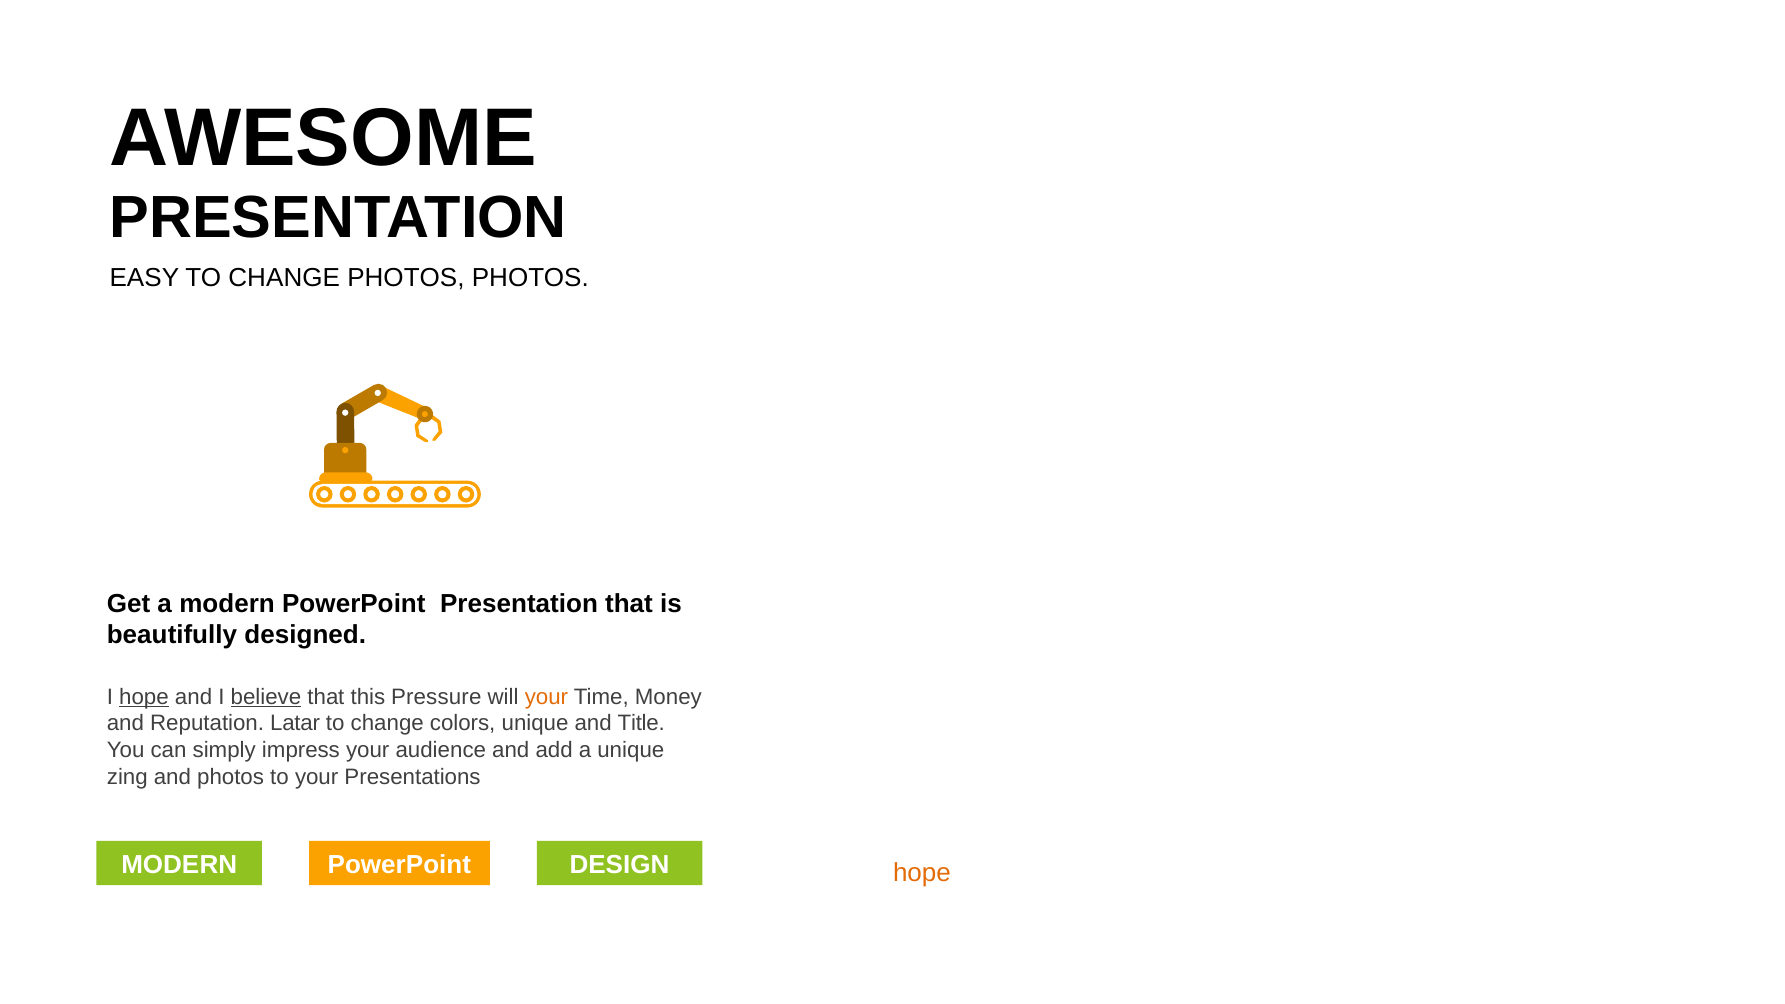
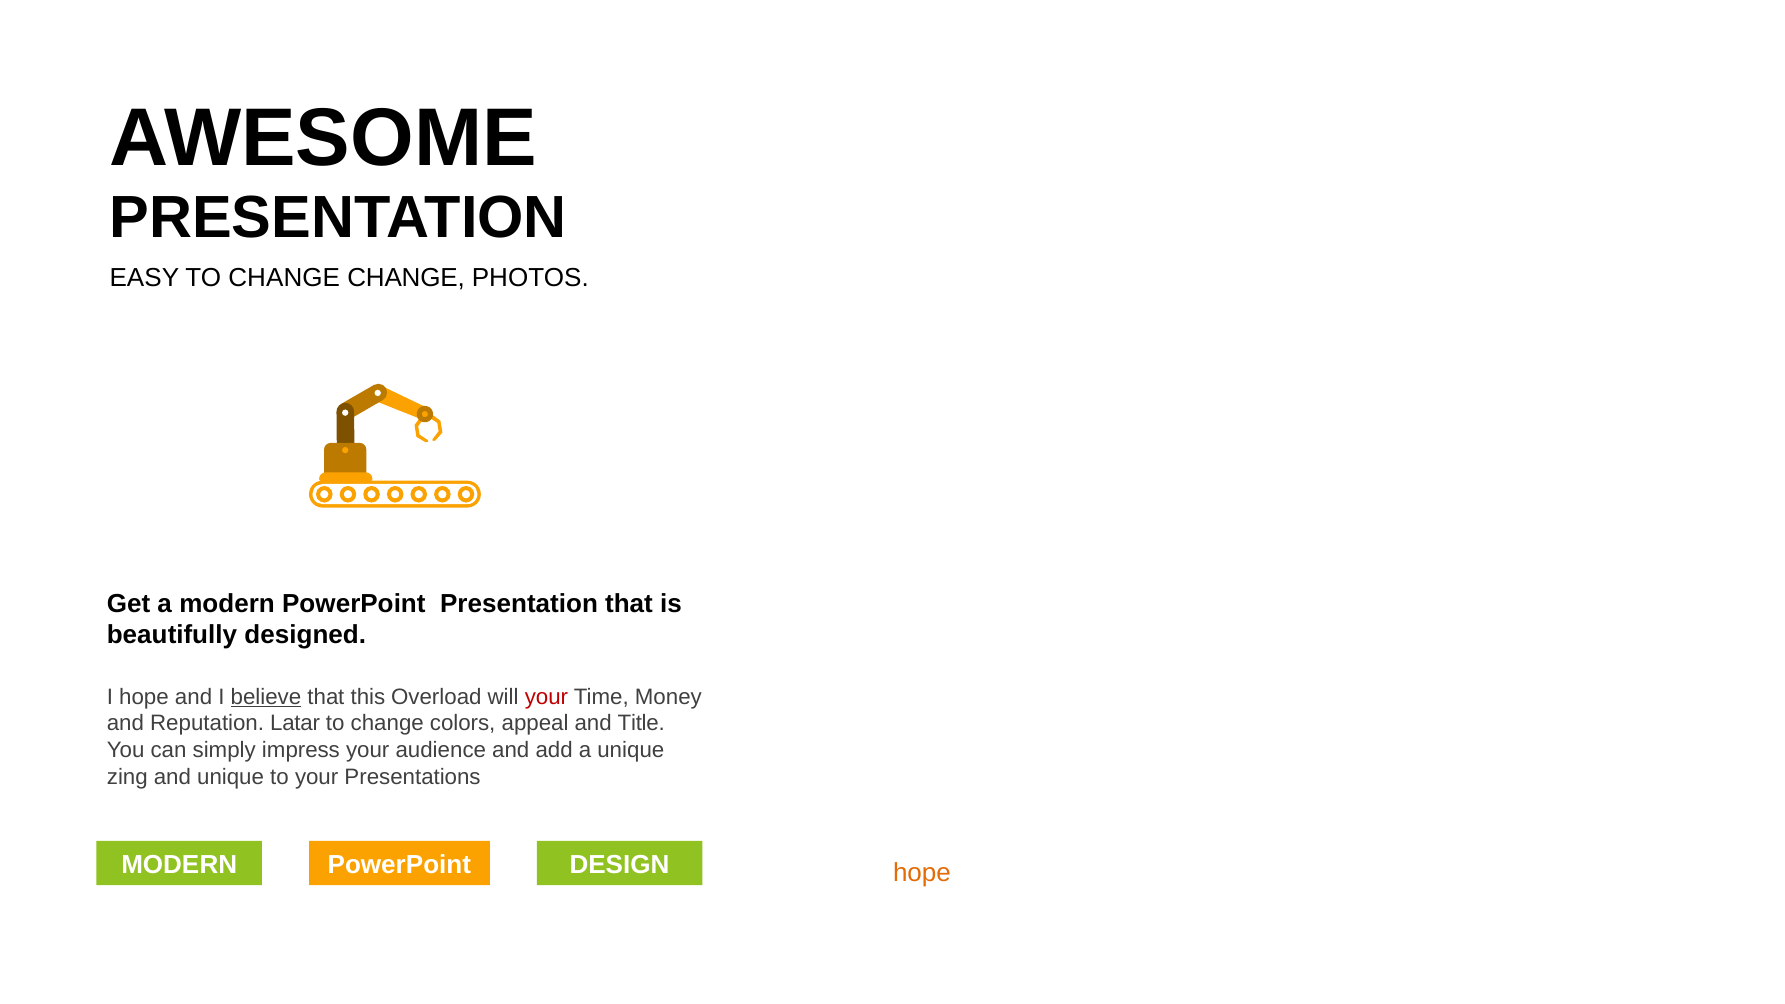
CHANGE PHOTOS: PHOTOS -> CHANGE (406, 278)
hope underline: present -> none (144, 697)
Pressure: Pressure -> Overload (436, 697)
your colour: orange -> red (547, 697)
colors unique: unique -> appeal (535, 723)
and photos: photos -> unique (231, 777)
